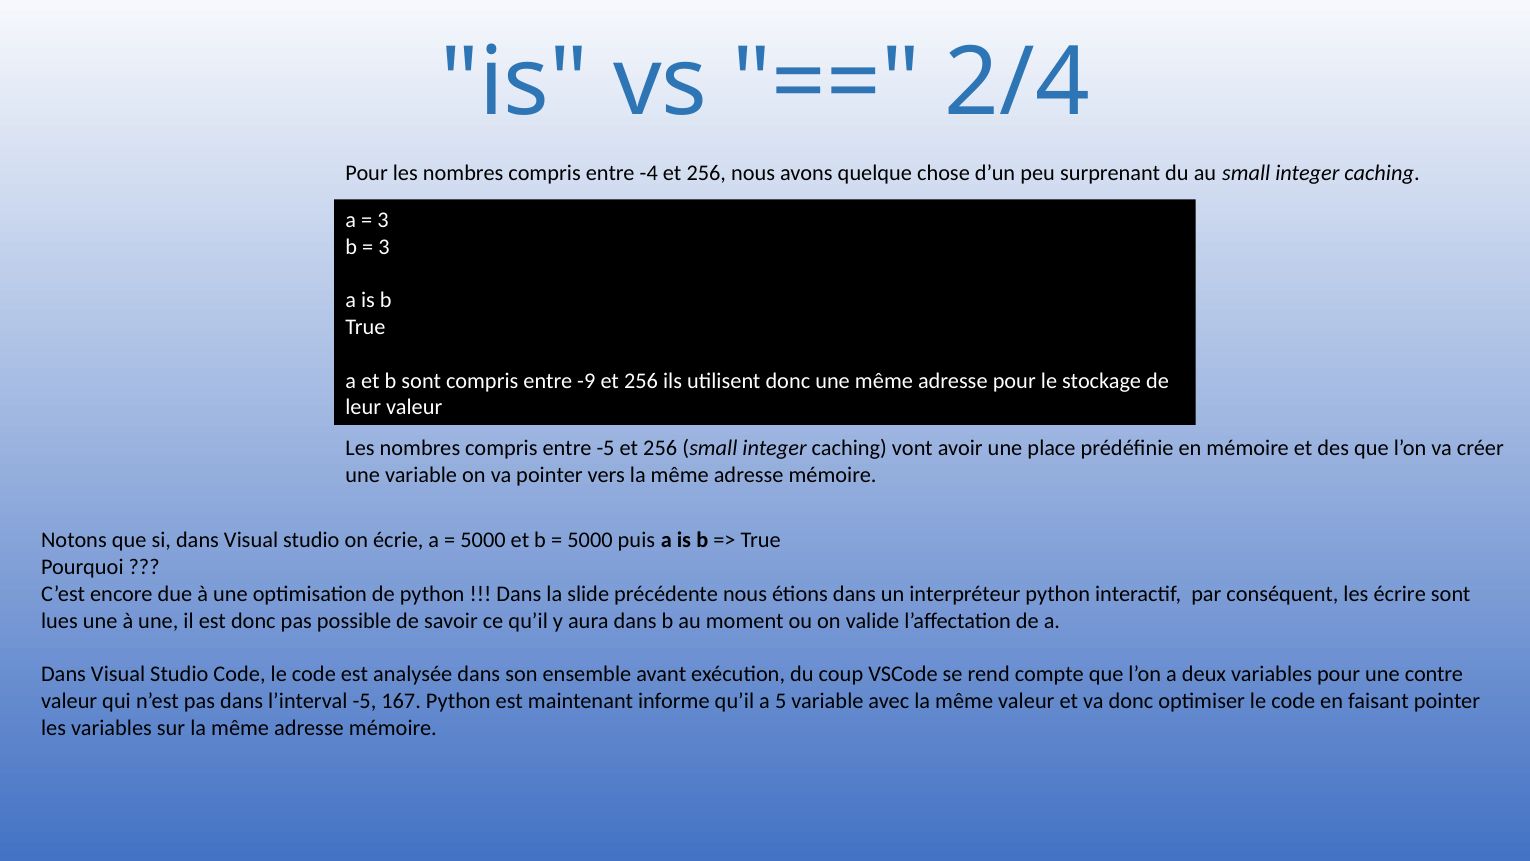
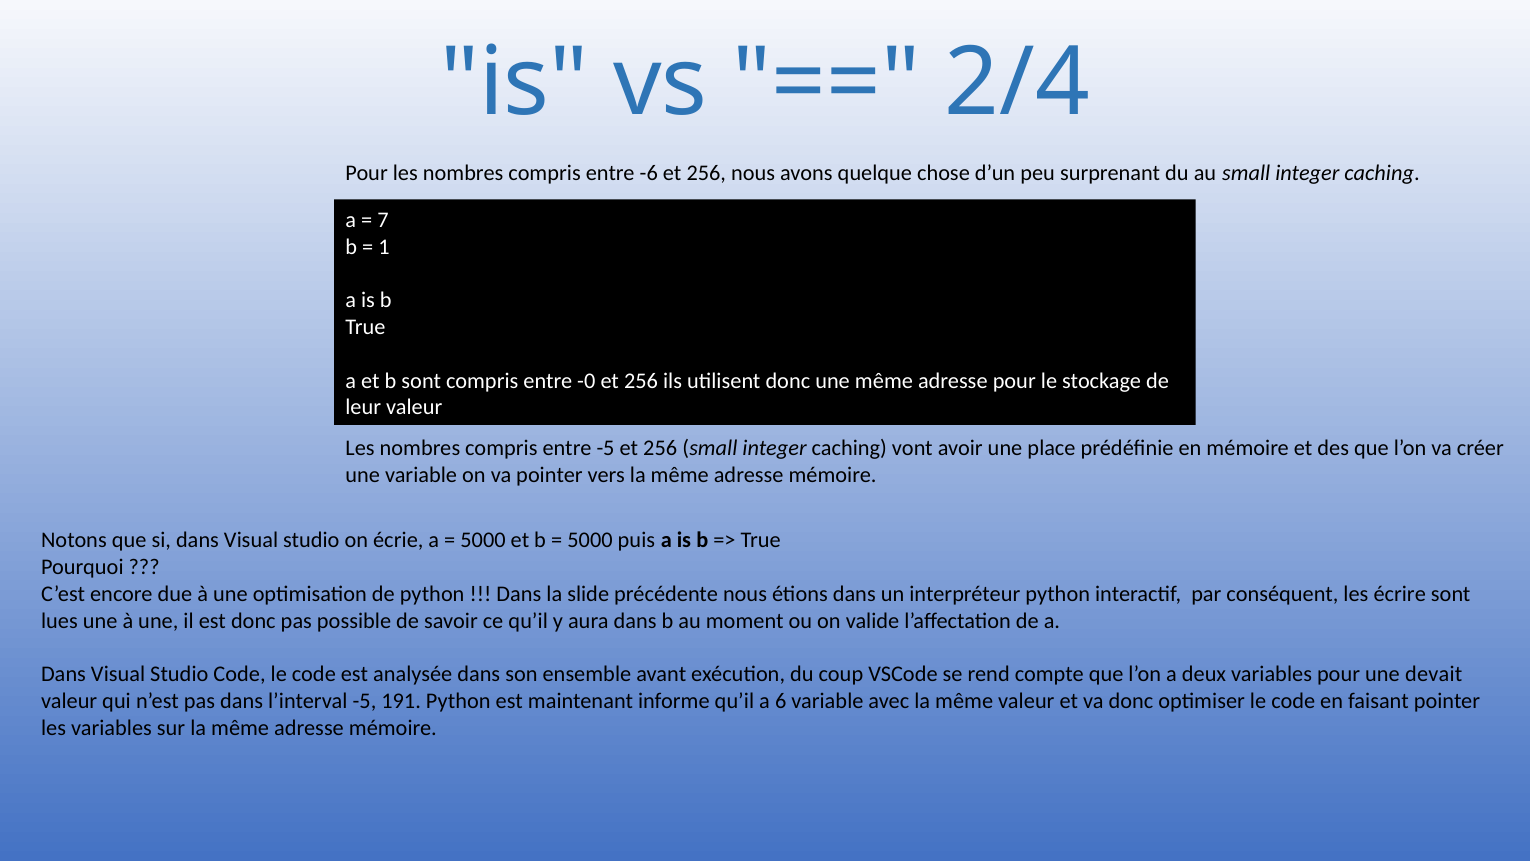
-4: -4 -> -6 (649, 173)
3: 3 -> 7 (383, 220)
3: 3 -> 1 (384, 247)
-9: -9 -> -0 (586, 381)
contre: contre -> devait (1434, 674)
167: 167 -> 191 (401, 701)
5: 5 -> 6 (781, 701)
